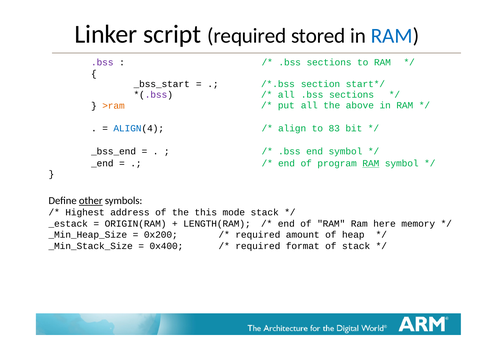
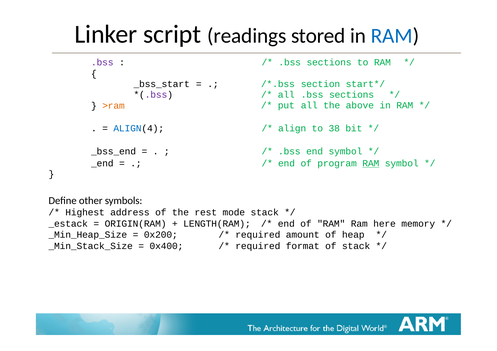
script required: required -> readings (247, 36)
83: 83 -> 38 (334, 128)
other underline: present -> none (91, 201)
this: this -> rest (206, 213)
